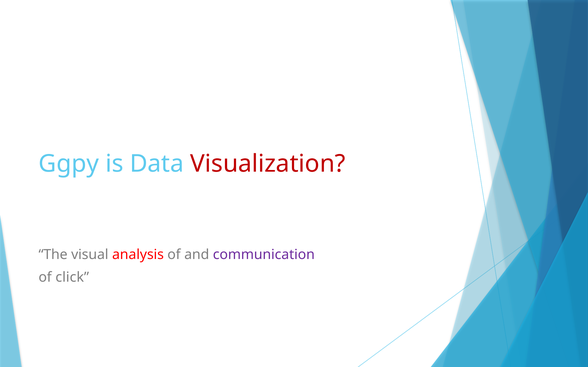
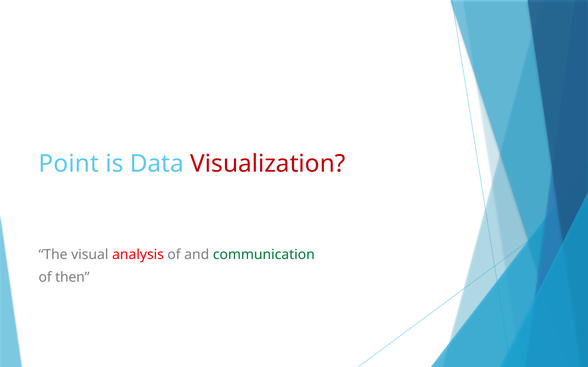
Ggpy: Ggpy -> Point (69, 164)
communication colour: purple -> green (264, 255)
click: click -> then (72, 278)
